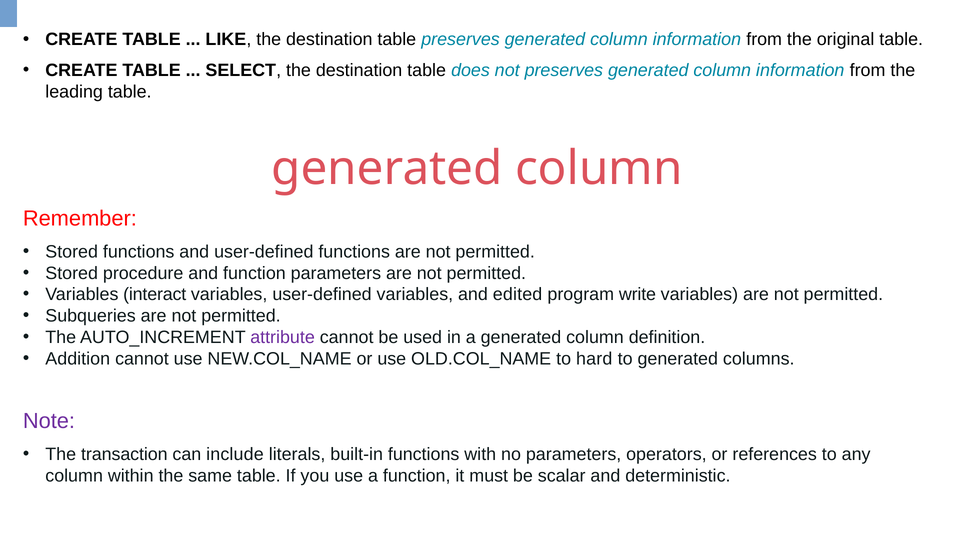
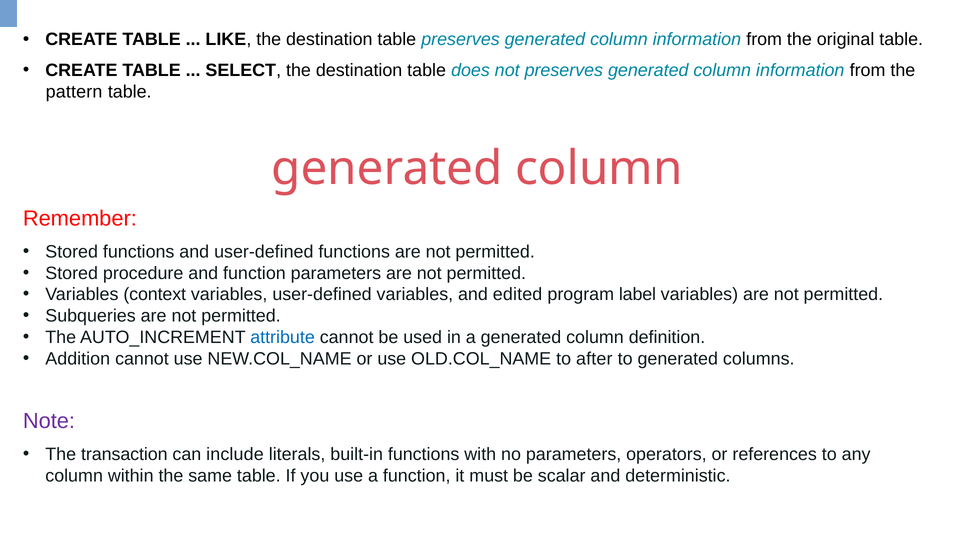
leading: leading -> pattern (74, 92)
interact: interact -> context (155, 295)
write: write -> label (637, 295)
attribute colour: purple -> blue (283, 338)
hard: hard -> after (594, 359)
